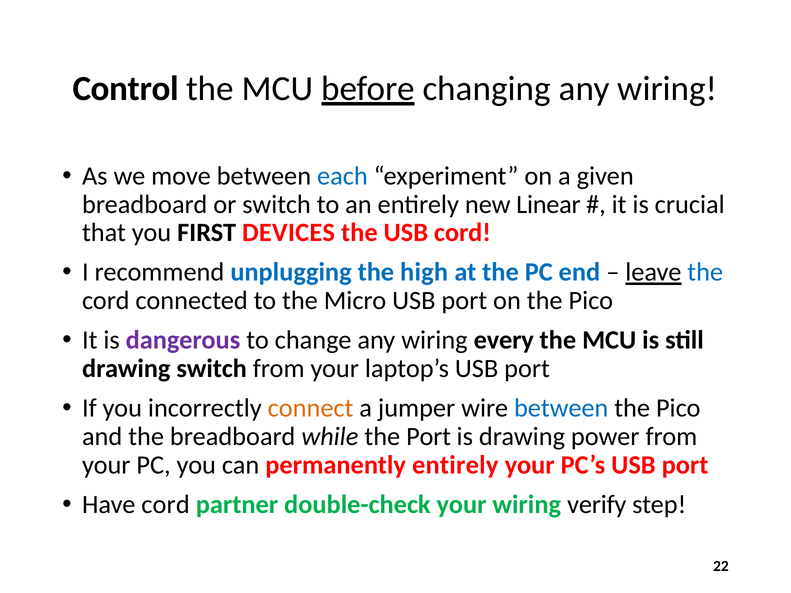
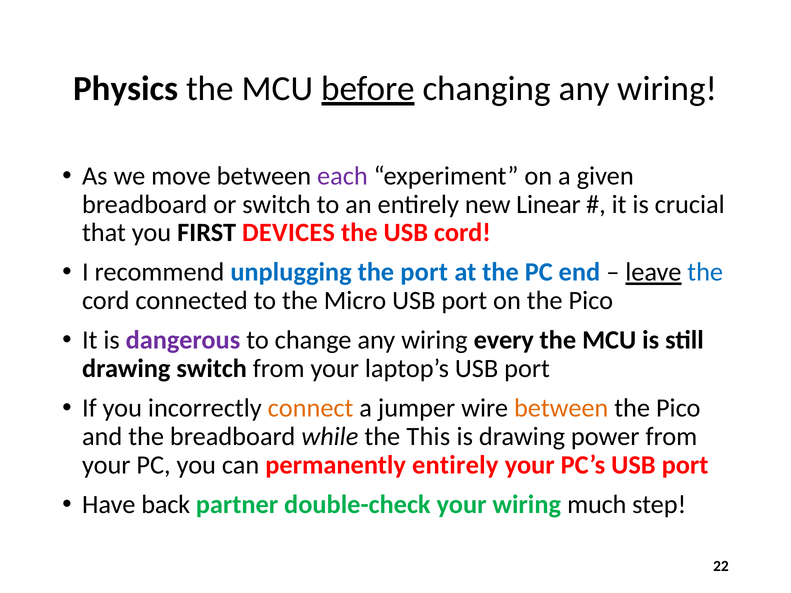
Control: Control -> Physics (126, 89)
each colour: blue -> purple (342, 176)
the high: high -> port (424, 272)
between colour: blue -> orange (561, 408)
the Port: Port -> This (428, 437)
Have cord: cord -> back (166, 505)
verify: verify -> much (597, 505)
